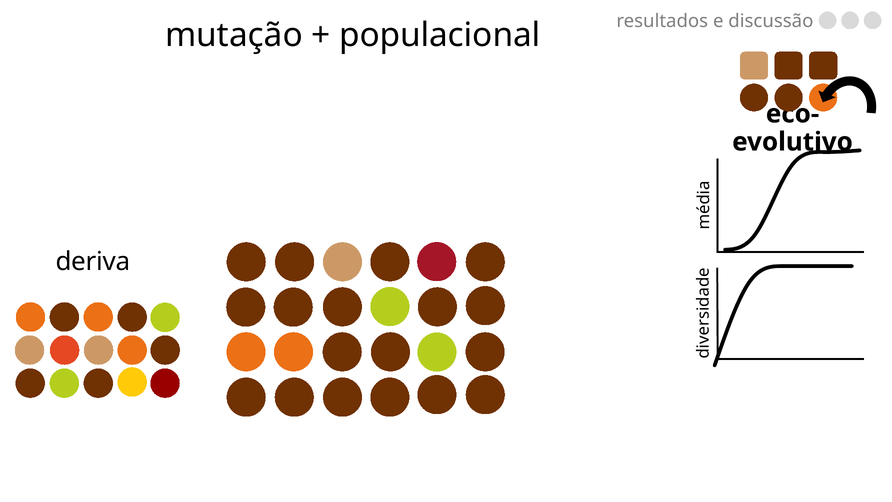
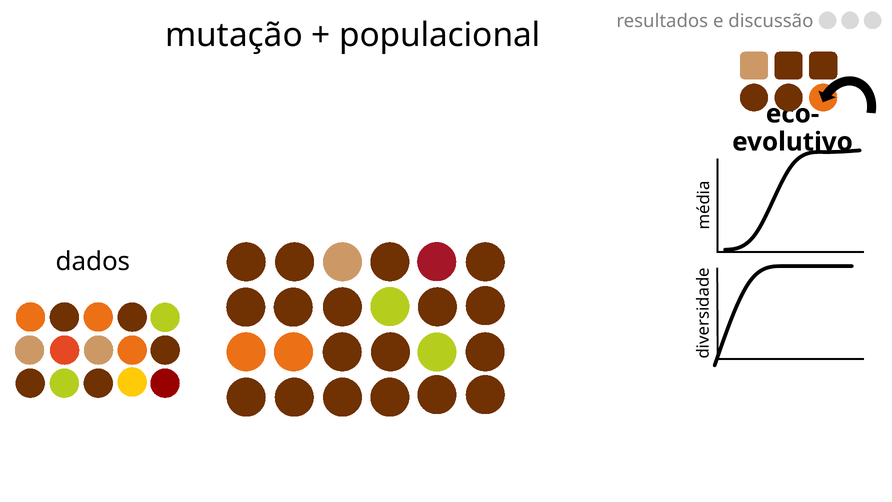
deriva: deriva -> dados (93, 261)
